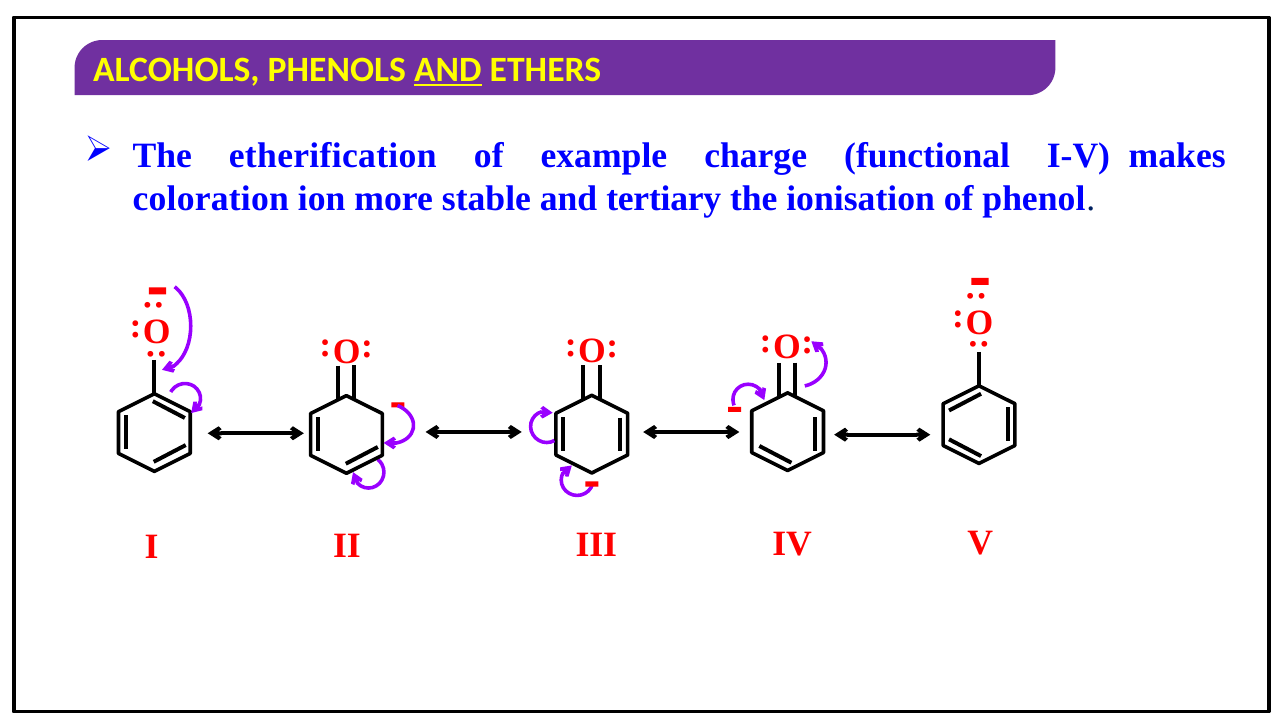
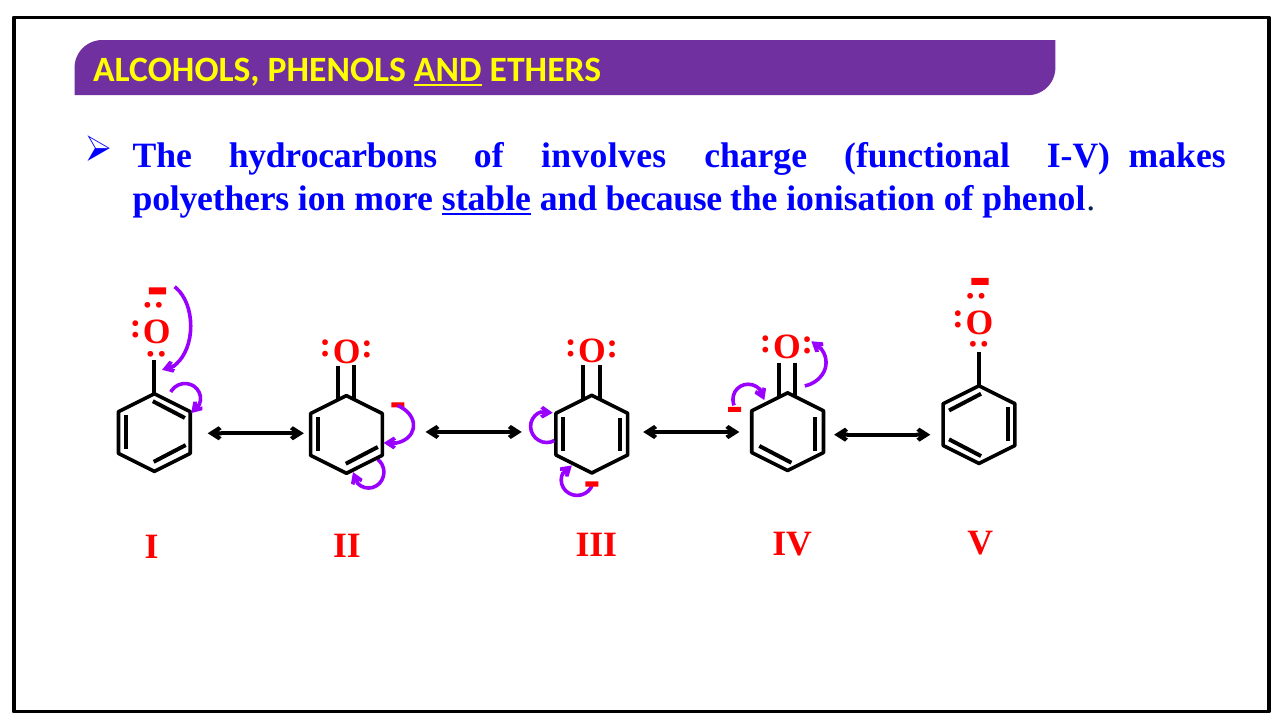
etherification: etherification -> hydrocarbons (333, 156)
example: example -> involves (604, 156)
coloration: coloration -> polyethers (211, 198)
stable underline: none -> present (486, 198)
tertiary: tertiary -> because (664, 198)
